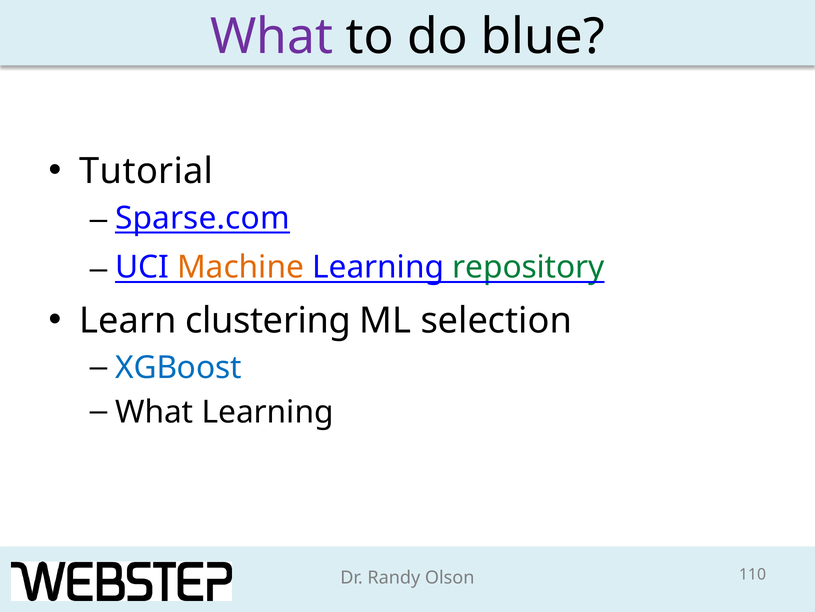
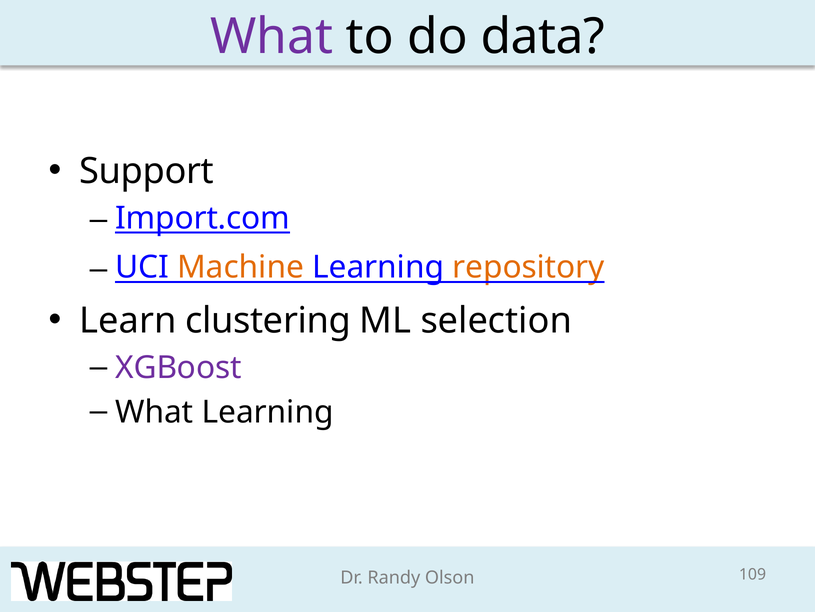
blue: blue -> data (543, 37)
Tutorial: Tutorial -> Support (147, 171)
Sparse.com: Sparse.com -> Import.com (203, 218)
repository colour: green -> orange (528, 267)
XGBoost colour: blue -> purple (178, 367)
110: 110 -> 109 (752, 574)
